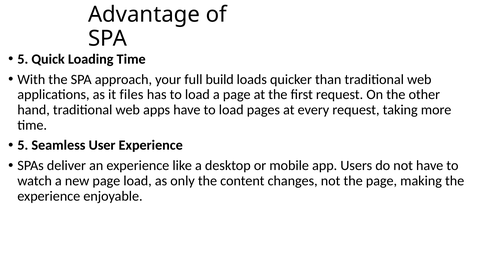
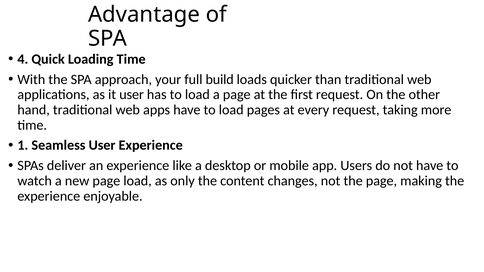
5: 5 -> 4 (23, 59)
it files: files -> user (132, 95)
5: 5 -> 1 (23, 145)
